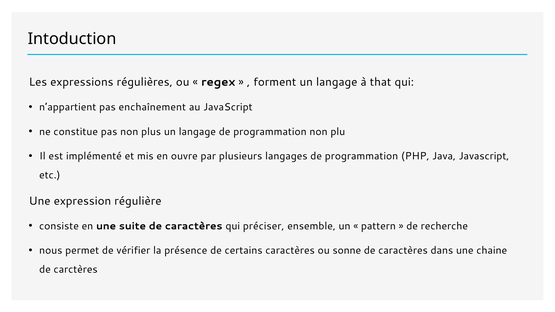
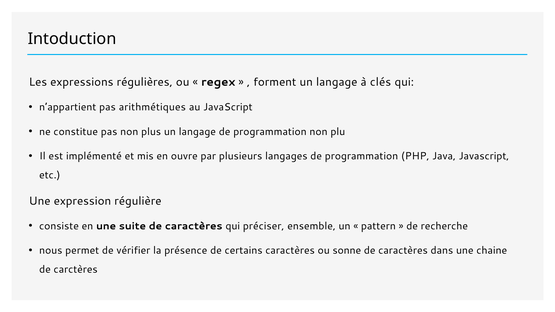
that: that -> clés (381, 82)
enchaînement: enchaînement -> arithmétiques (152, 107)
